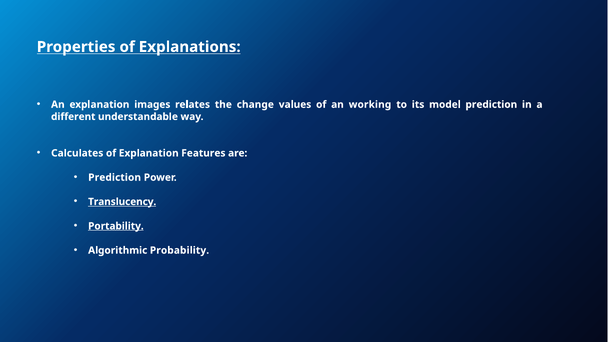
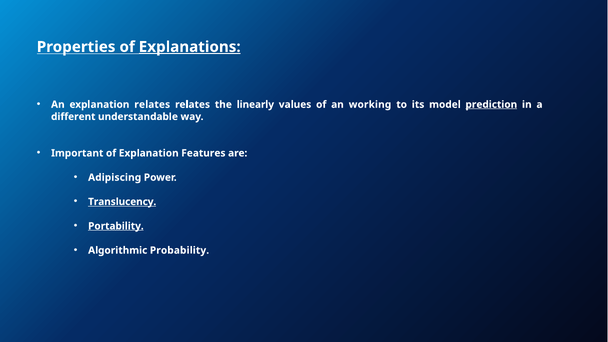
Explanations underline: none -> present (190, 47)
explanation images: images -> relates (152, 104)
change: change -> linearly (255, 104)
prediction underline: none -> present (491, 104)
Calculates: Calculates -> Important (77, 153)
Prediction: Prediction -> Adipiscing (115, 177)
